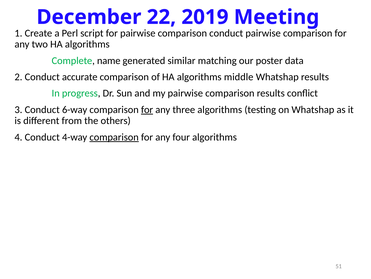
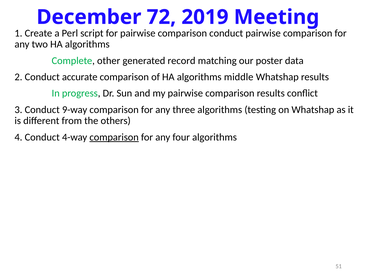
22: 22 -> 72 (161, 17)
name: name -> other (109, 60)
similar: similar -> record (182, 60)
6-way: 6-way -> 9-way (75, 109)
for underline: present -> none (147, 109)
